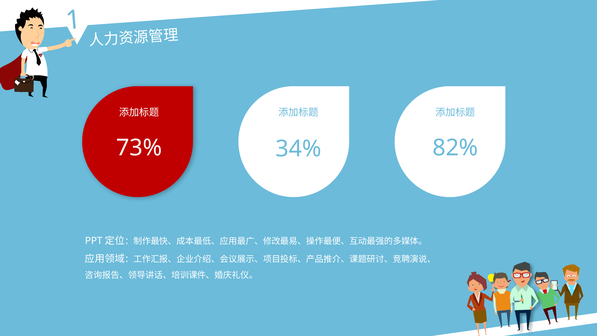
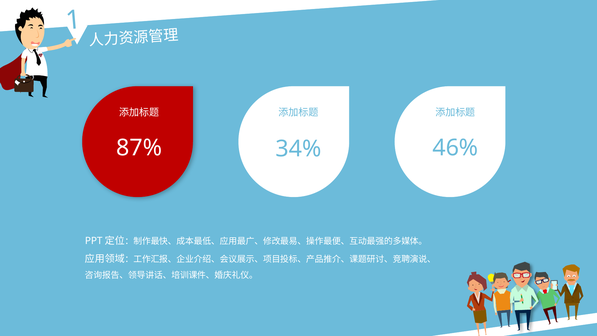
73%: 73% -> 87% (139, 148)
82%: 82% -> 46% (455, 148)
